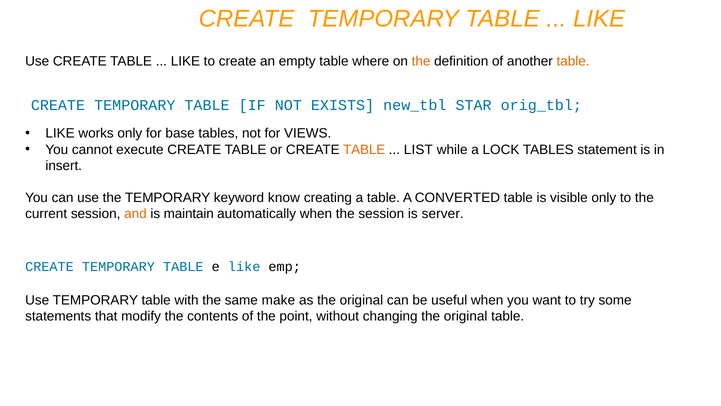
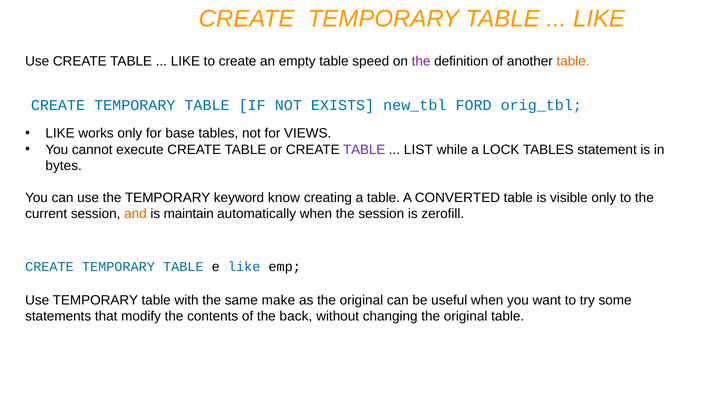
where: where -> speed (371, 61)
the colour: orange -> purple (421, 61)
STAR: STAR -> FORD (474, 105)
TABLE colour: orange -> purple (364, 150)
insert: insert -> bytes (64, 166)
server: server -> zerofill (443, 214)
point: point -> back (296, 316)
